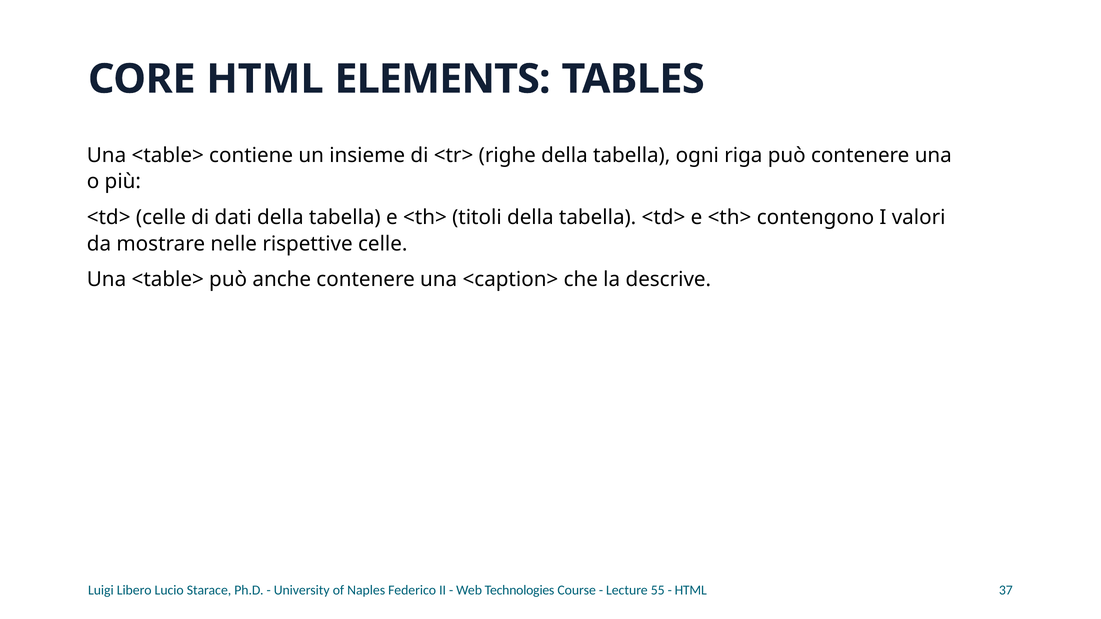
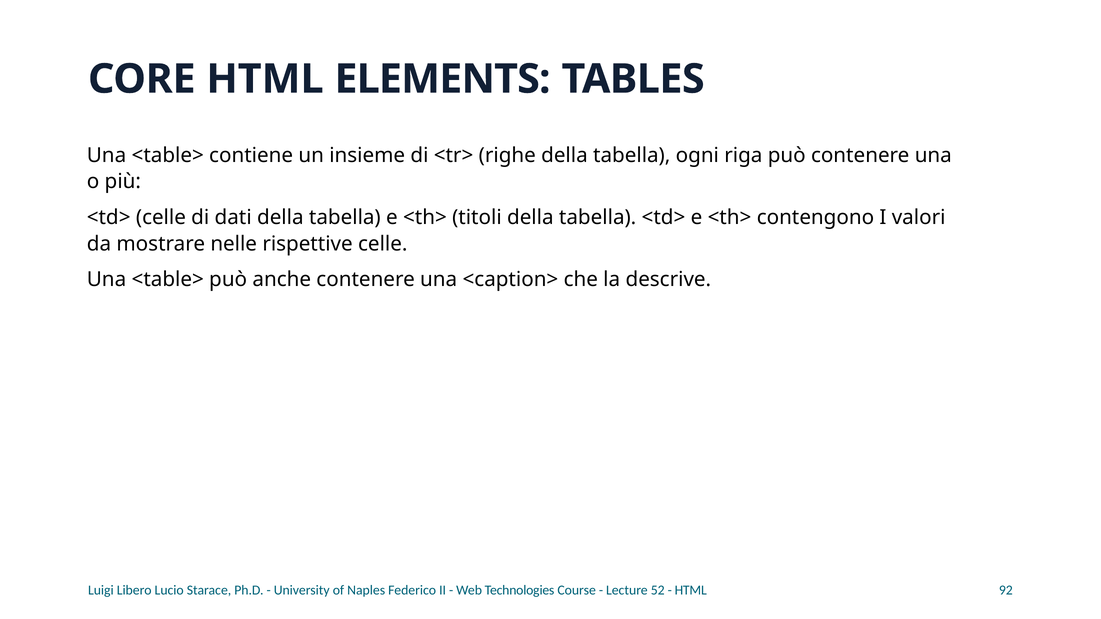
55: 55 -> 52 (658, 591)
37: 37 -> 92 (1006, 590)
